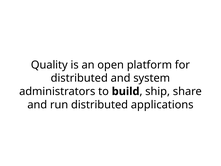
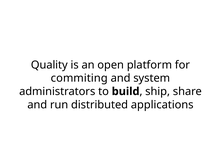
distributed: distributed -> commiting (79, 78)
